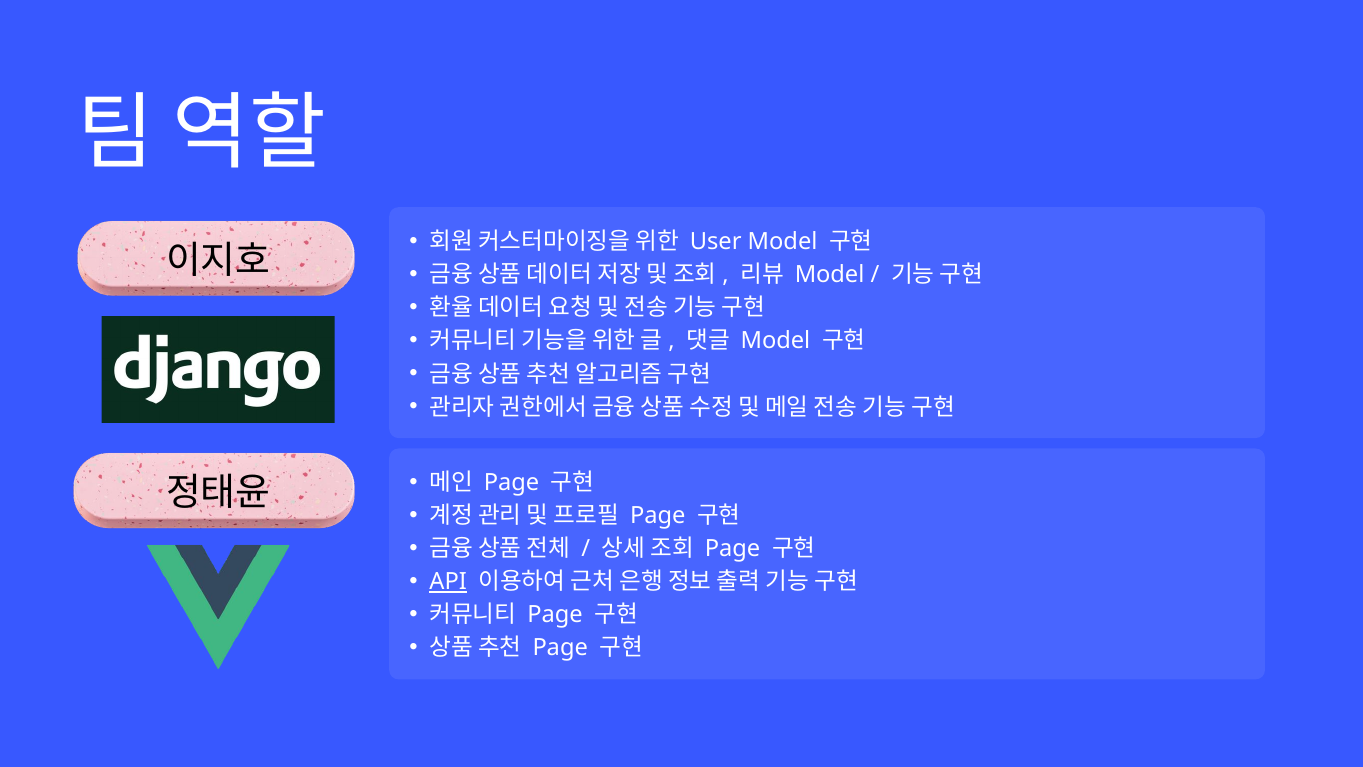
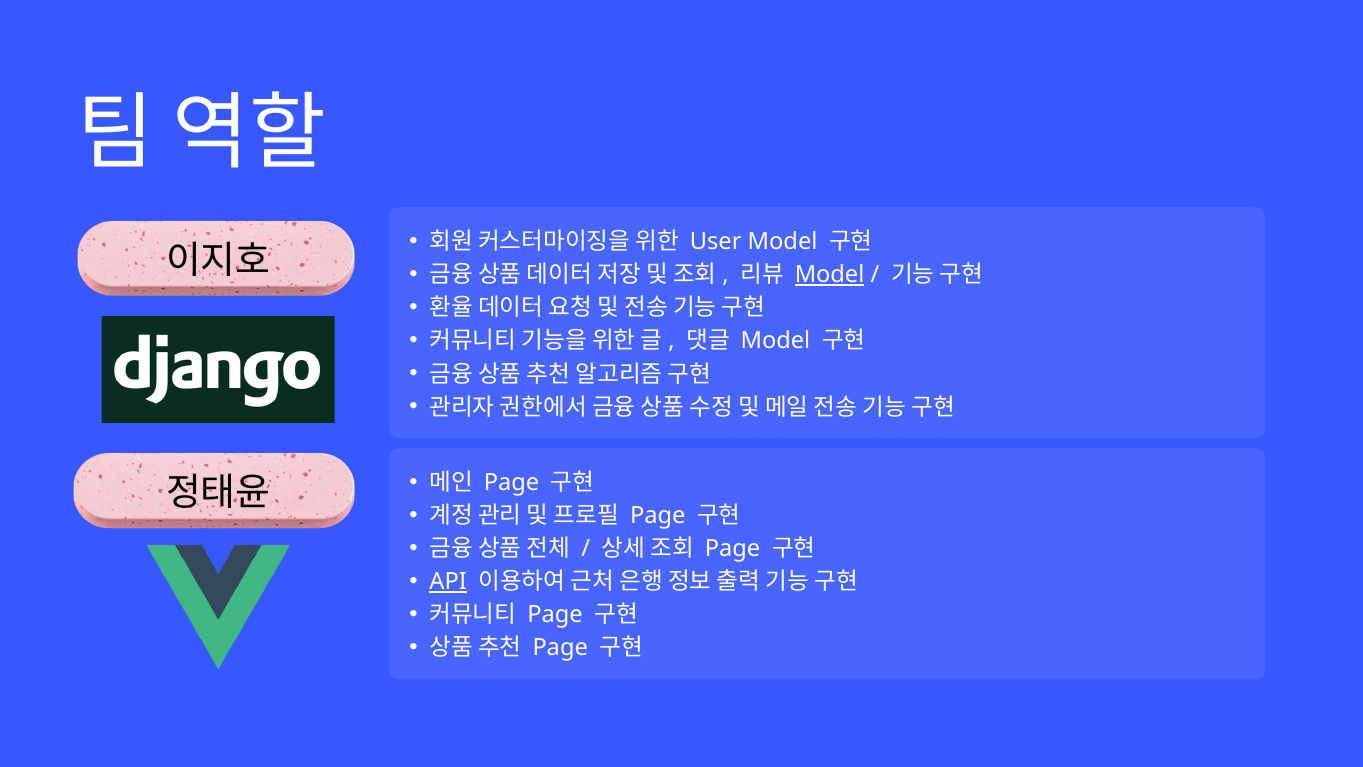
Model underline: none -> present (830, 275)
